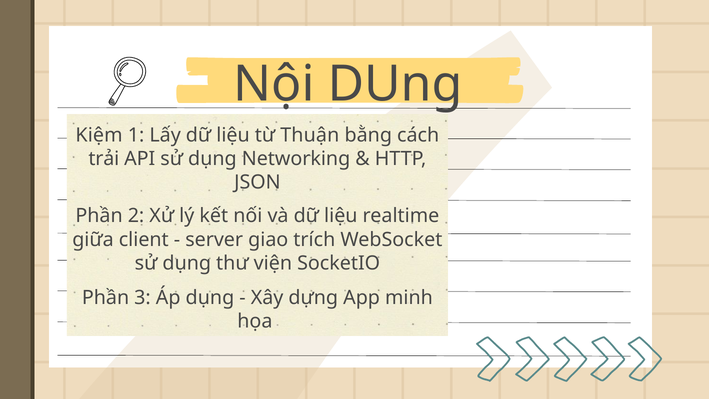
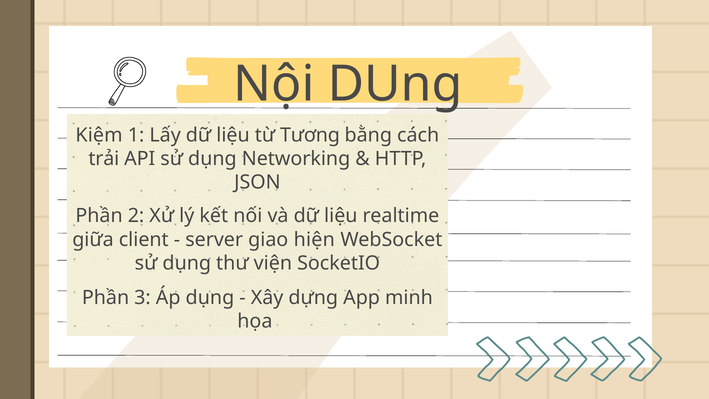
Thuận: Thuận -> Tương (310, 135)
trích: trích -> hiện (314, 239)
